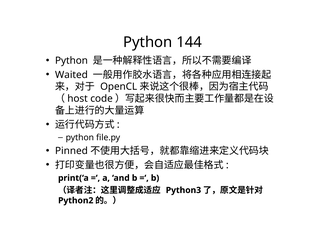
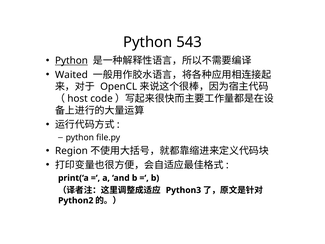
144: 144 -> 543 (189, 42)
Python underline: none -> present (71, 61)
Pinned: Pinned -> Region (71, 151)
